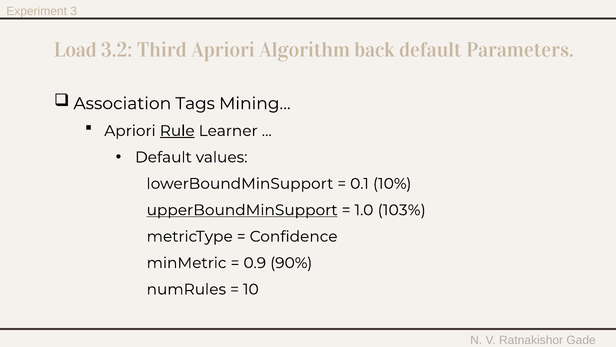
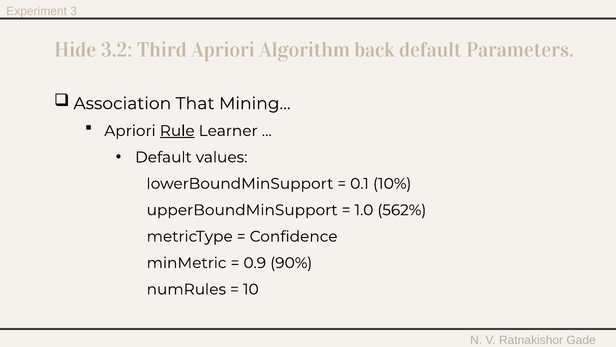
Load: Load -> Hide (75, 50)
Tags: Tags -> That (195, 103)
upperBoundMinSupport underline: present -> none (242, 210)
103%: 103% -> 562% (402, 210)
